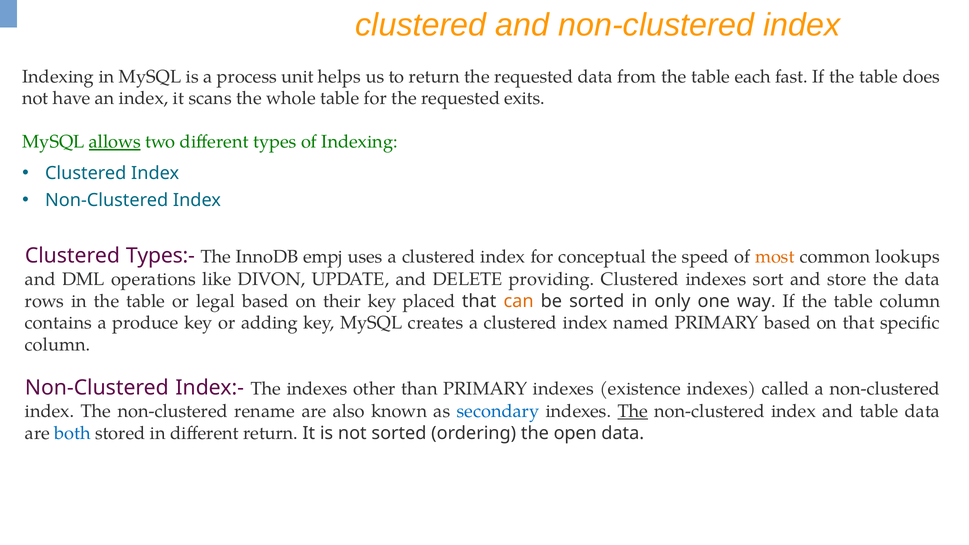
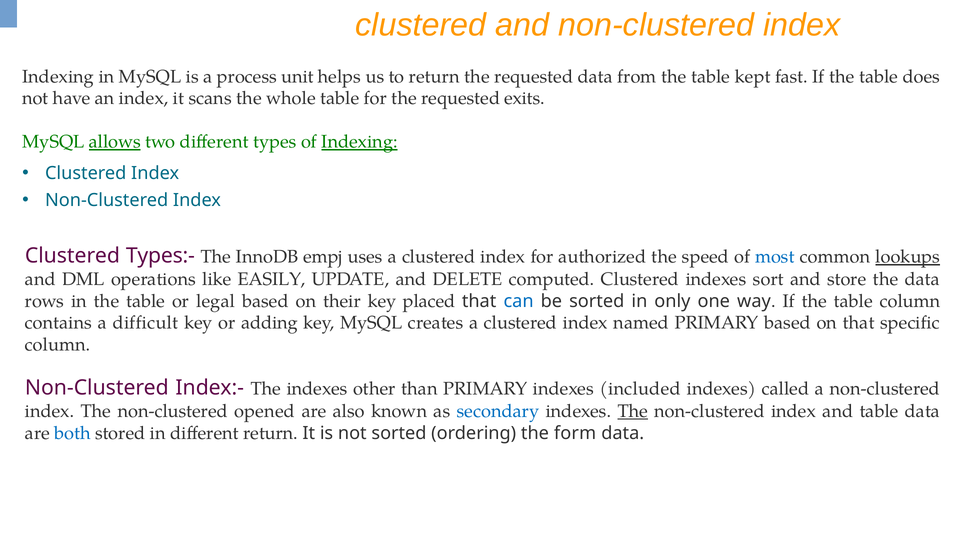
each: each -> kept (753, 77)
Indexing underline: none -> present (360, 142)
conceptual: conceptual -> authorized (602, 257)
most colour: orange -> blue (775, 257)
lookups underline: none -> present (908, 257)
DIVON: DIVON -> EASILY (272, 279)
providing: providing -> computed (552, 279)
can colour: orange -> blue (519, 301)
produce: produce -> difficult (145, 323)
existence: existence -> included (640, 389)
rename: rename -> opened (265, 411)
open: open -> form (575, 433)
